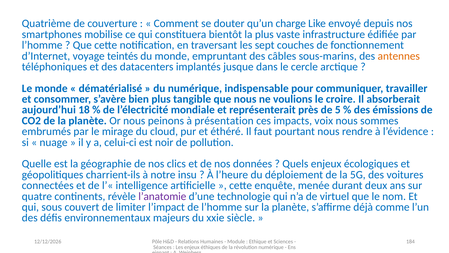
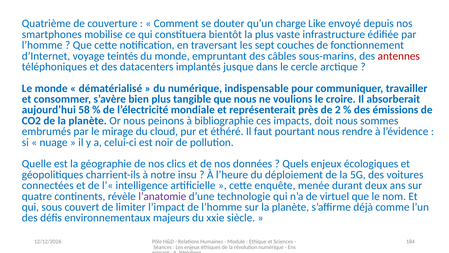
antennes colour: orange -> red (399, 56)
18: 18 -> 58 (84, 110)
5: 5 -> 2 (338, 110)
présentation: présentation -> bibliographie (224, 121)
voix: voix -> doit (324, 121)
